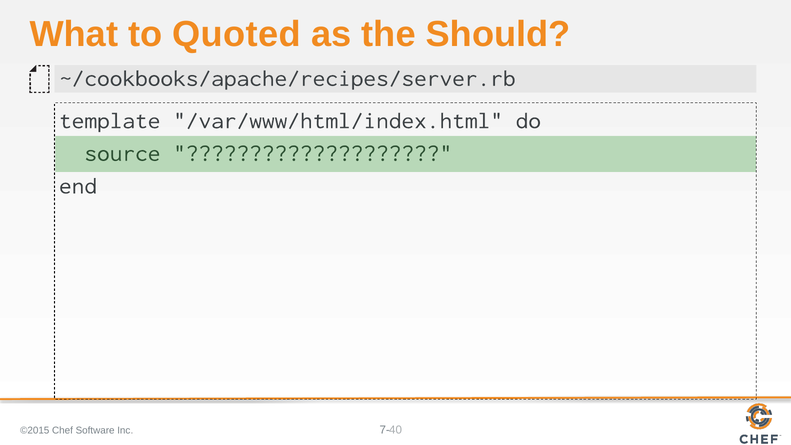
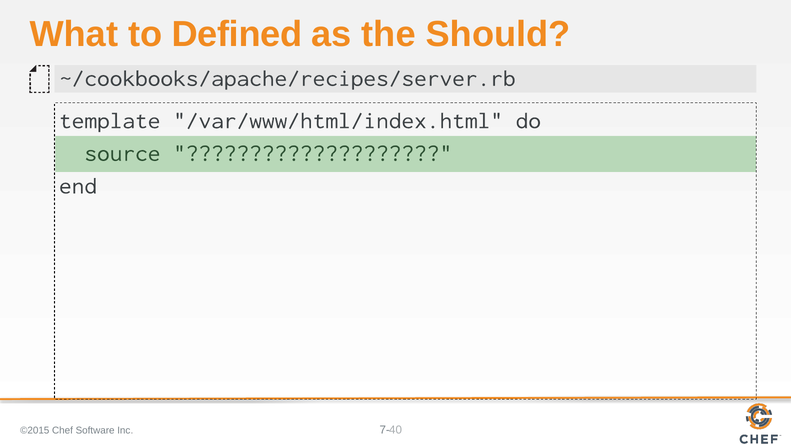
Quoted: Quoted -> Defined (237, 34)
